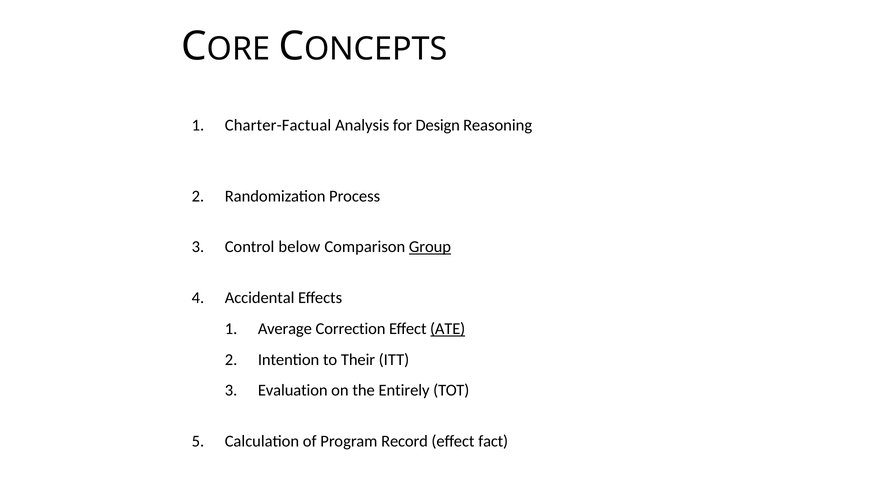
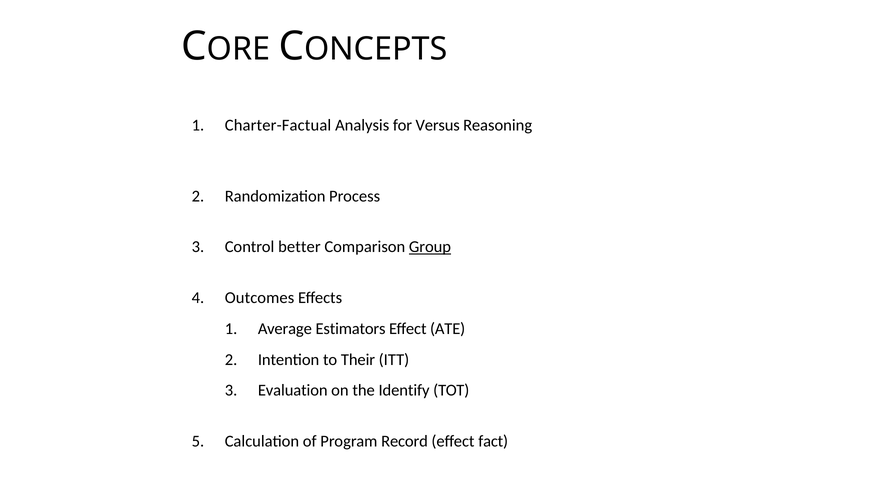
Design: Design -> Versus (438, 125)
below: below -> better (299, 247)
Accidental: Accidental -> Outcomes (260, 298)
Correction: Correction -> Estimators (351, 328)
ATE underline: present -> none (448, 328)
Entirely: Entirely -> Identify (404, 390)
